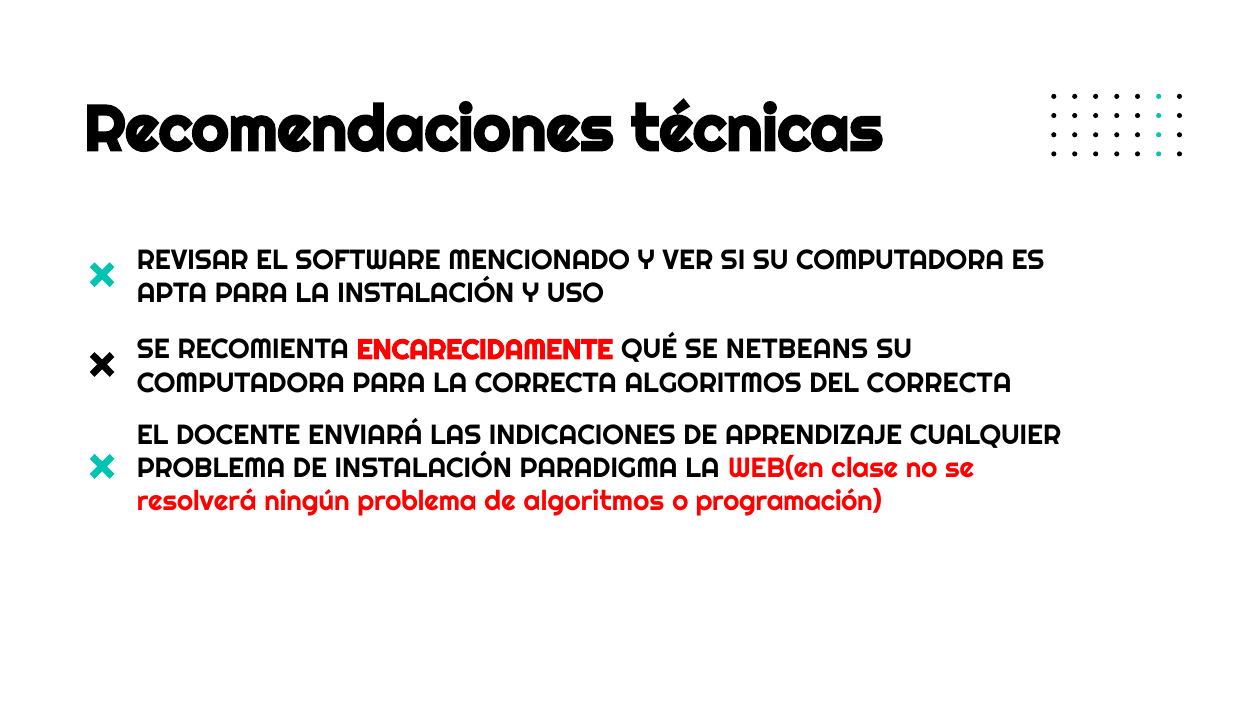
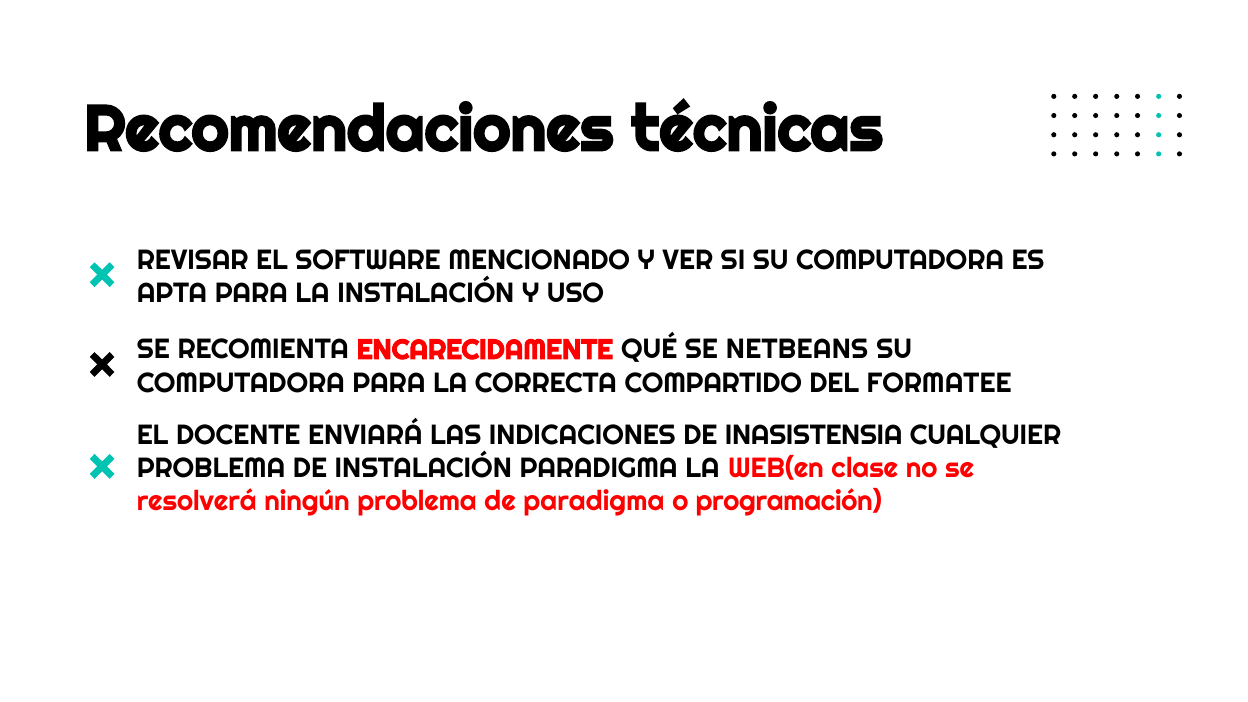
CORRECTA ALGORITMOS: ALGORITMOS -> COMPARTIDO (713, 383)
DEL CORRECTA: CORRECTA -> FORMATEE (939, 383)
APRENDIZAJE: APRENDIZAJE -> INASISTENSIA (814, 435)
de algoritmos: algoritmos -> paradigma (594, 502)
